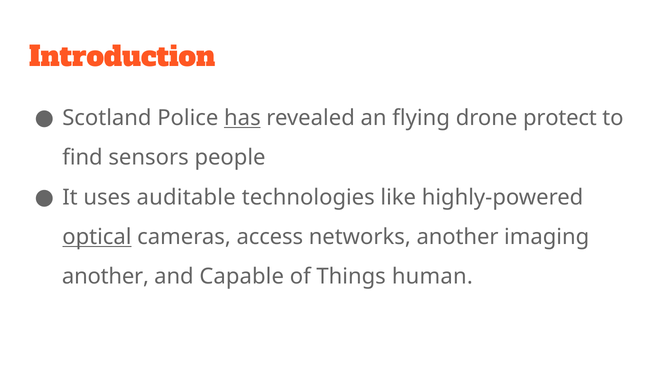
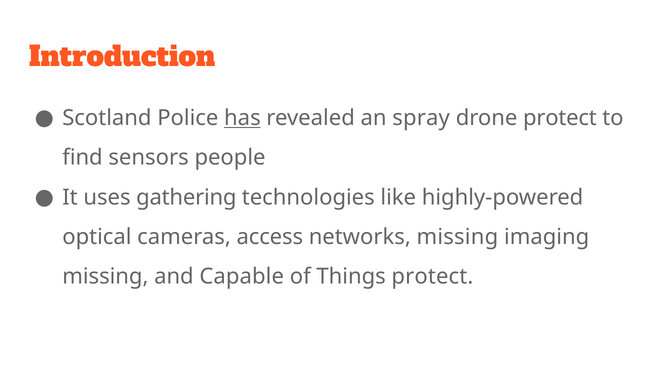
flying: flying -> spray (421, 118)
auditable: auditable -> gathering (186, 198)
optical underline: present -> none (97, 237)
networks another: another -> missing (457, 237)
another: another -> missing (105, 277)
Things human: human -> protect (432, 277)
